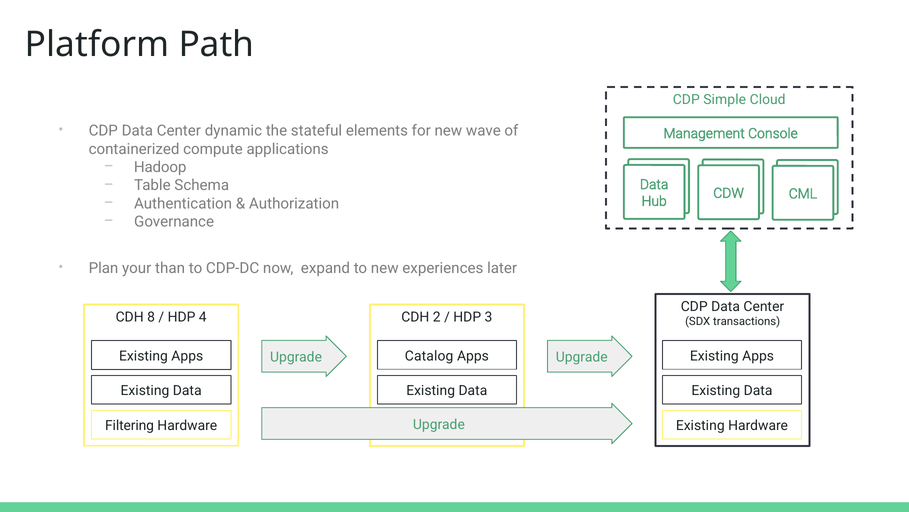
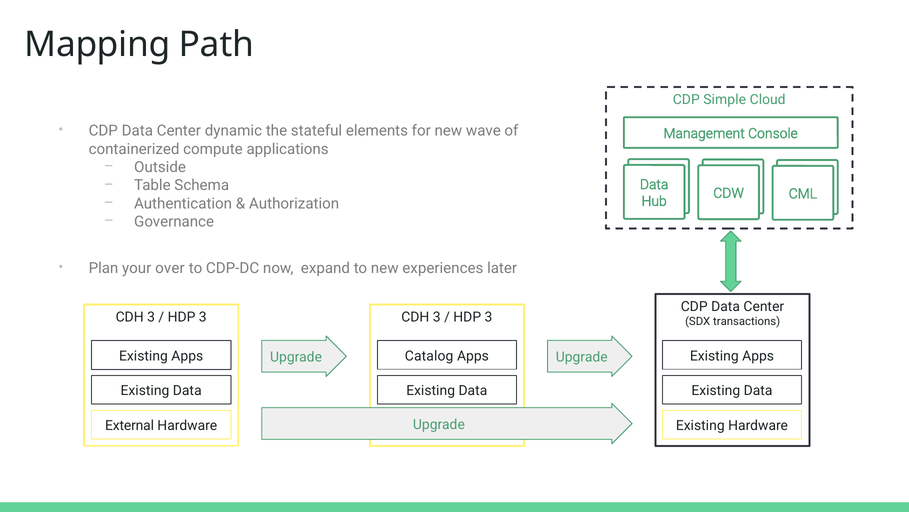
Platform: Platform -> Mapping (97, 45)
Hadoop: Hadoop -> Outside (160, 167)
than: than -> over (170, 268)
8: 8 -> 3 (151, 317)
4: 4 -> 3 (203, 317)
2: 2 -> 3 (437, 317)
Filtering: Filtering -> External (130, 425)
